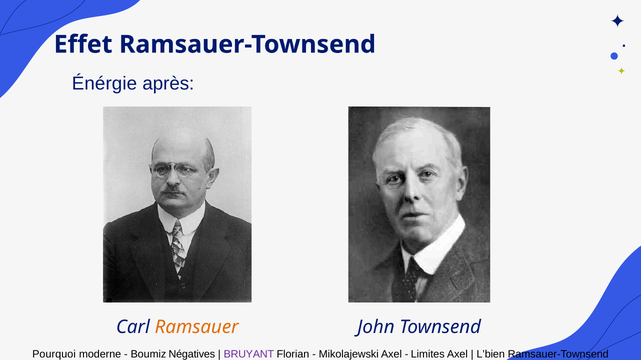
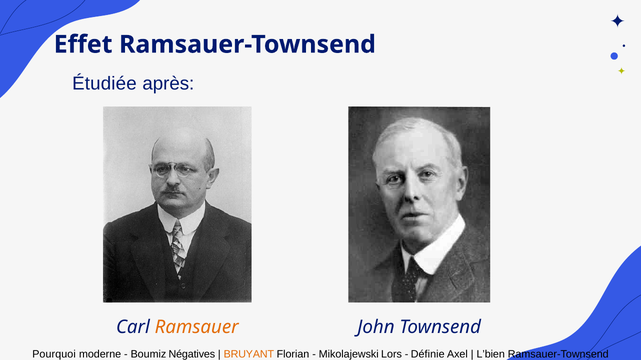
Énérgie: Énérgie -> Étudiée (104, 83)
BRUYANT colour: purple -> orange (249, 355)
Mikolajewski Axel: Axel -> Lors (392, 355)
Limites: Limites -> Définie (428, 355)
